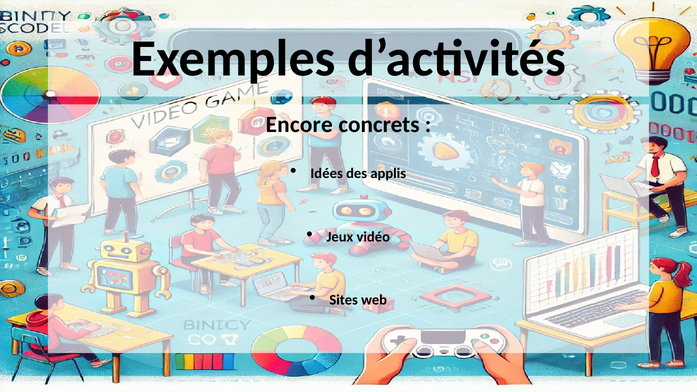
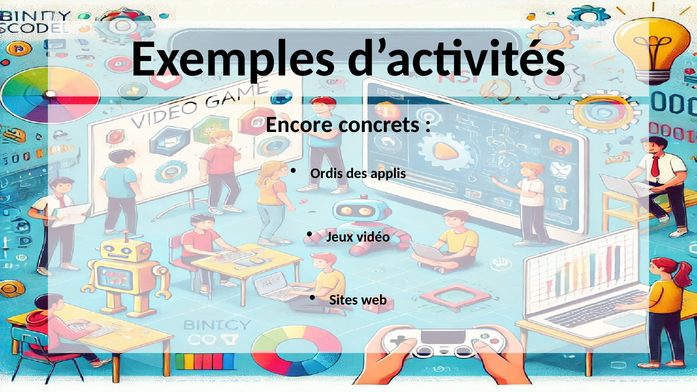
Idées: Idées -> Ordis (327, 173)
